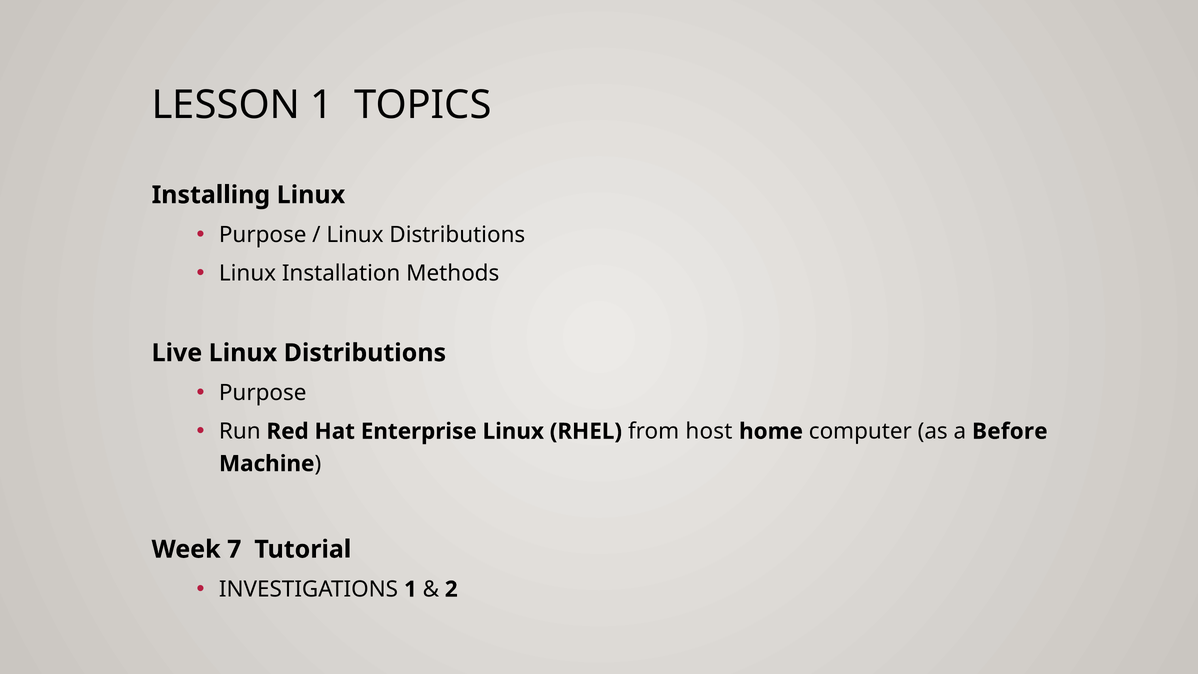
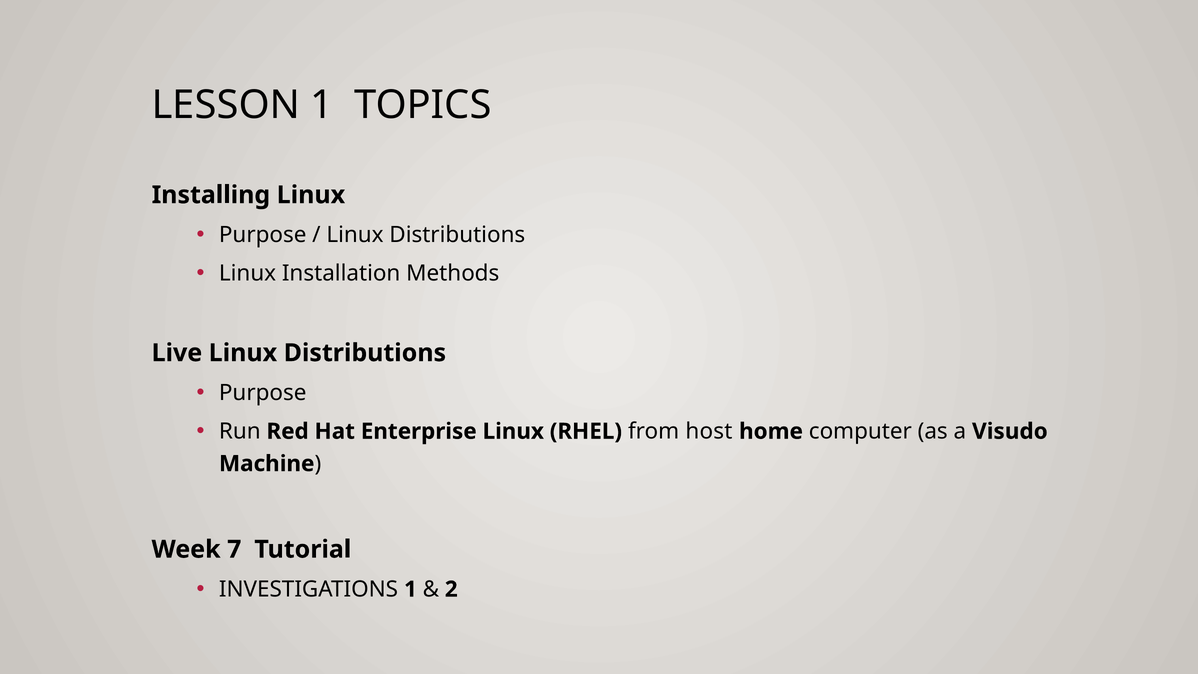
Before: Before -> Visudo (1010, 431)
